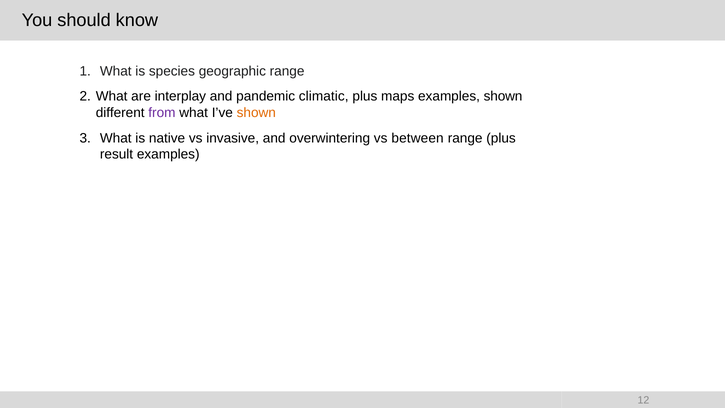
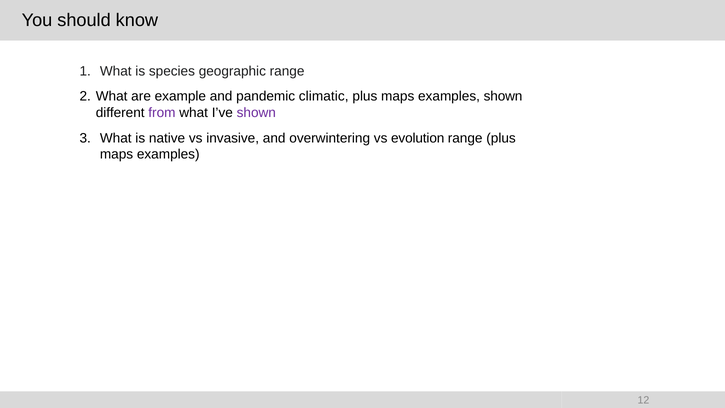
interplay: interplay -> example (180, 96)
shown colour: orange -> purple (256, 113)
between: between -> evolution (418, 138)
result: result -> maps (117, 154)
